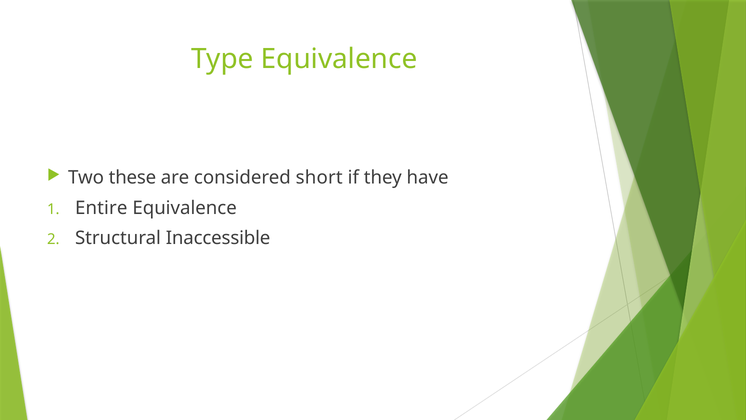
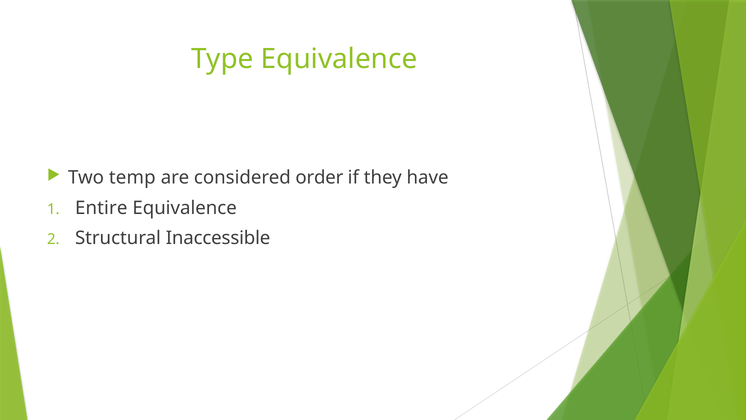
these: these -> temp (132, 178)
short: short -> order (319, 178)
